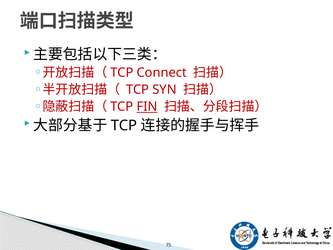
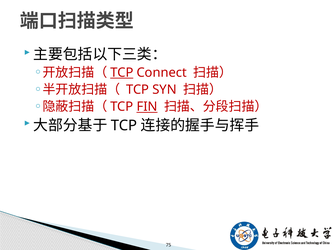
TCP underline: none -> present (122, 73)
